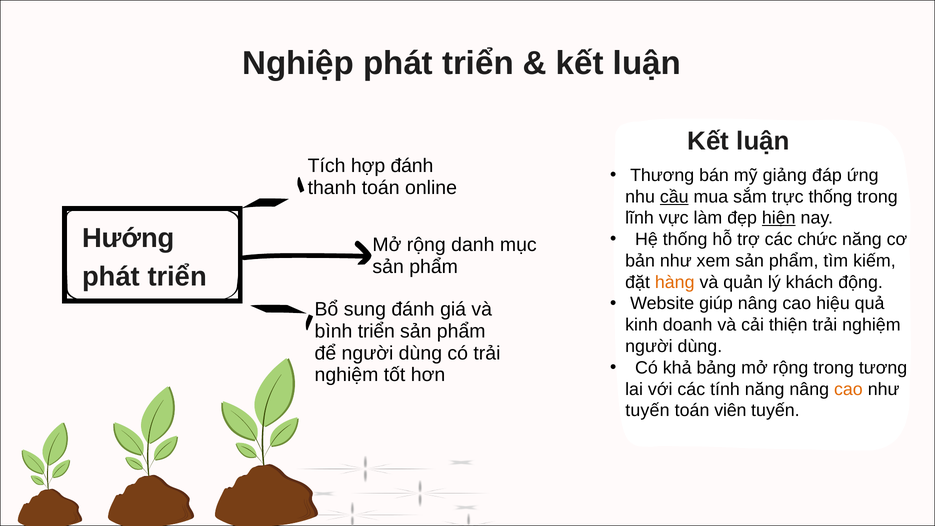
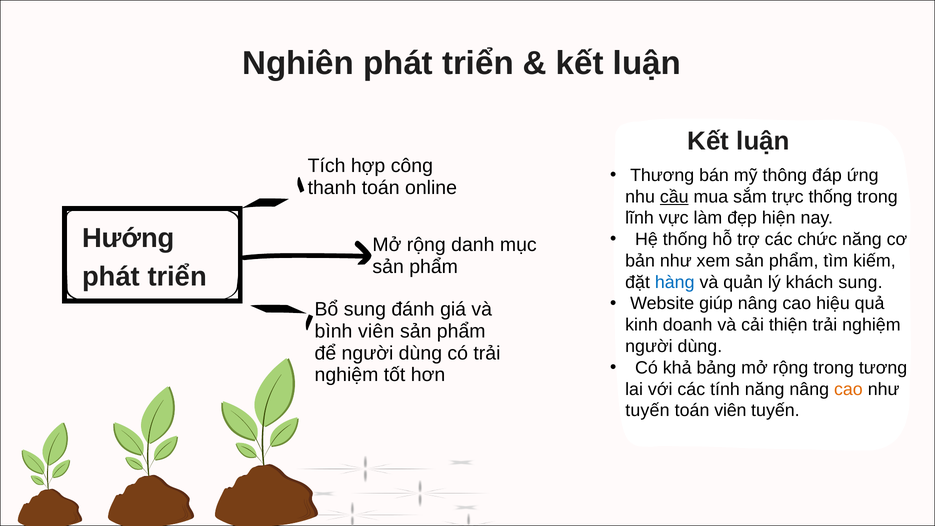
Nghiệp: Nghiệp -> Nghiên (298, 63)
hợp đánh: đánh -> công (412, 166)
giảng: giảng -> thông (785, 175)
hiện underline: present -> none (779, 218)
hàng colour: orange -> blue (675, 282)
khách động: động -> sung (860, 282)
bình triển: triển -> viên (376, 331)
